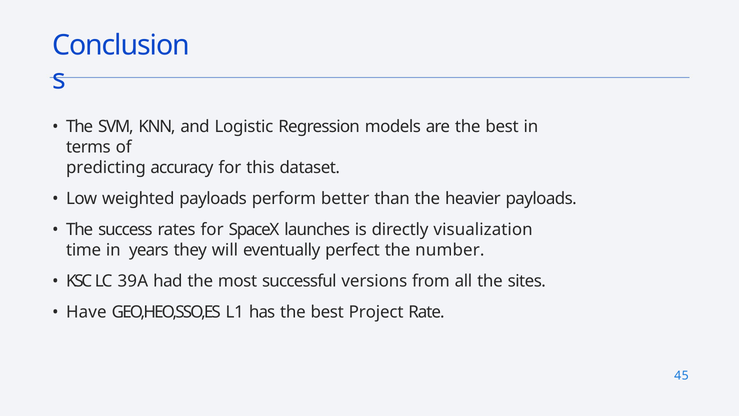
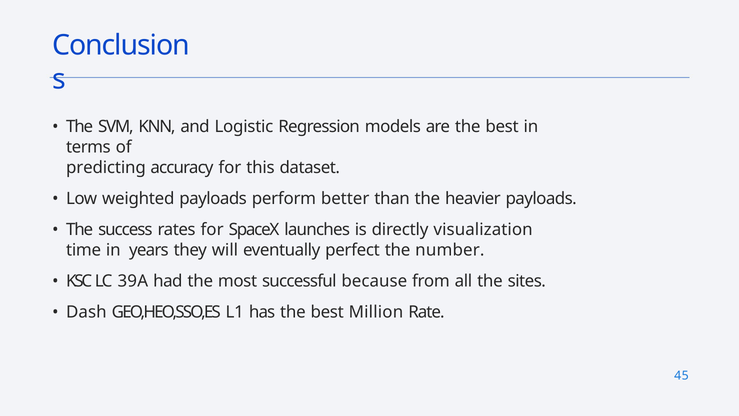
versions: versions -> because (374, 281)
Have: Have -> Dash (86, 312)
Project: Project -> Million (376, 312)
